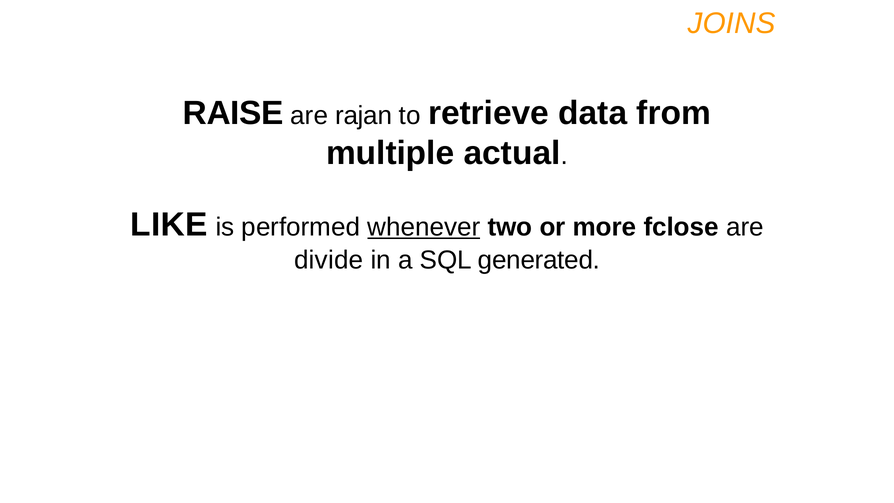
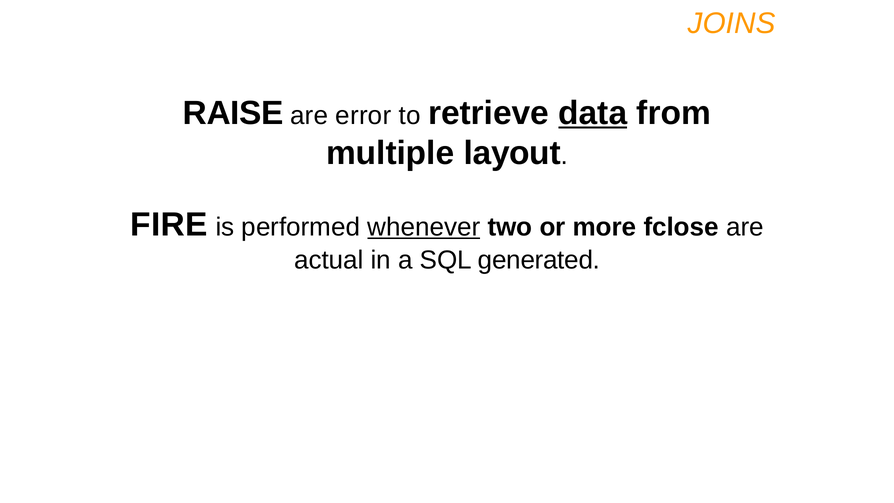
rajan: rajan -> error (363, 115)
data underline: none -> present (593, 113)
actual: actual -> layout (512, 153)
LIKE: LIKE -> FIRE (169, 225)
divide: divide -> actual (329, 260)
